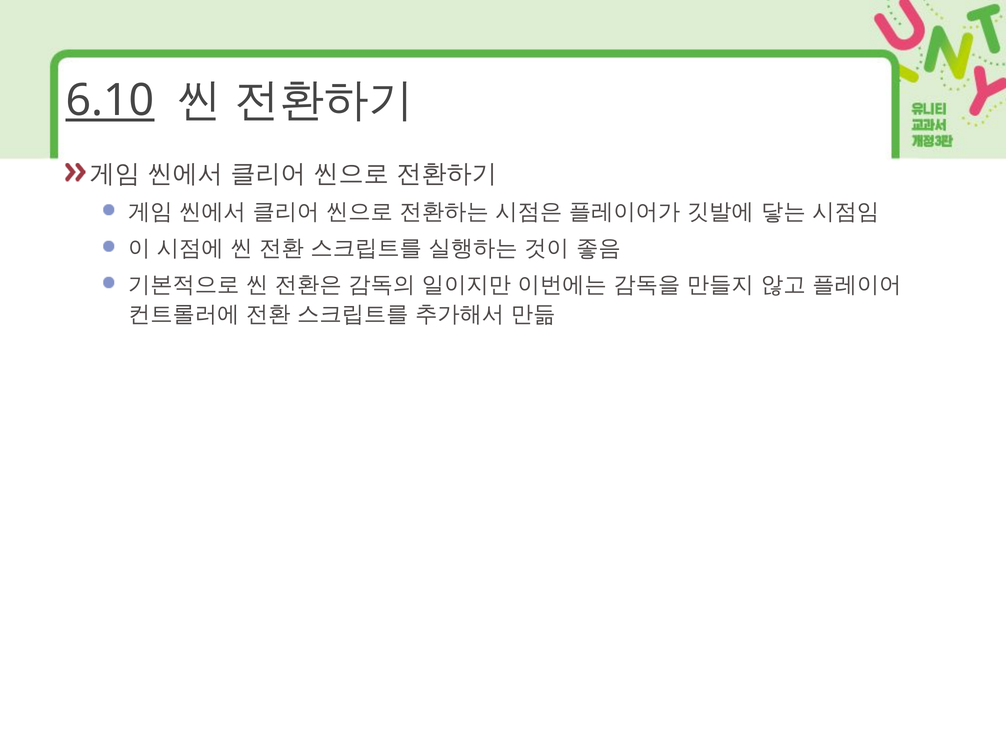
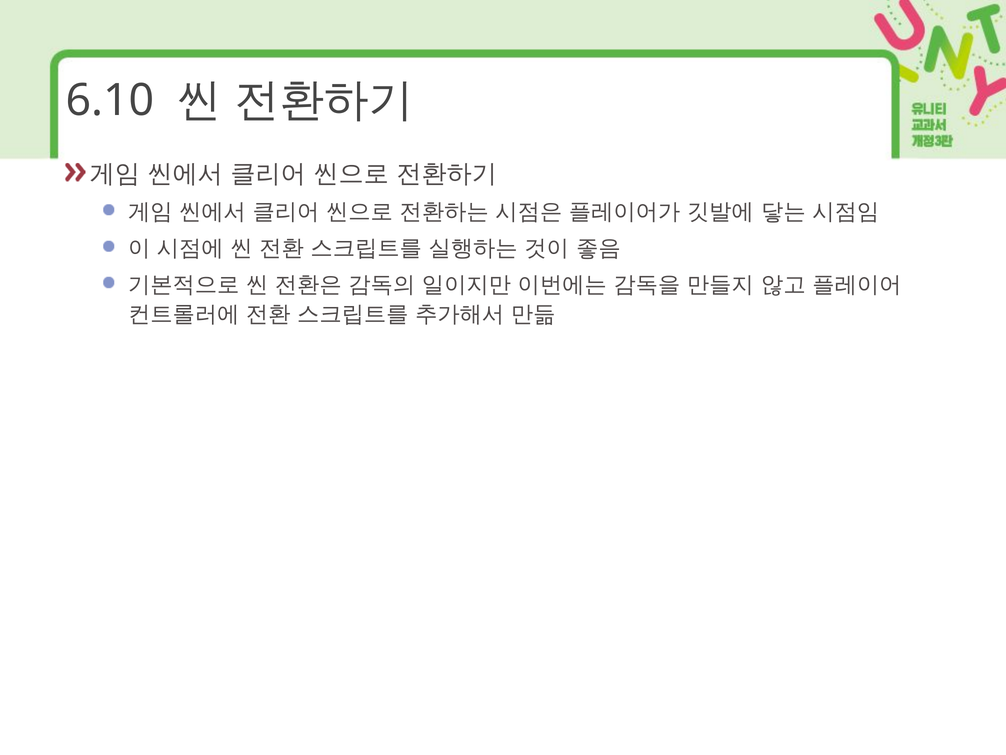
6.10 underline: present -> none (110, 101)
